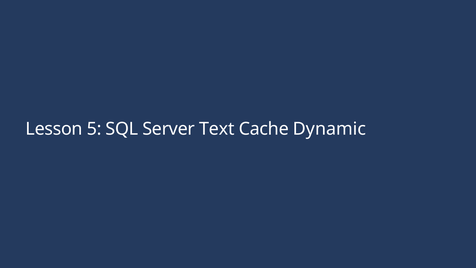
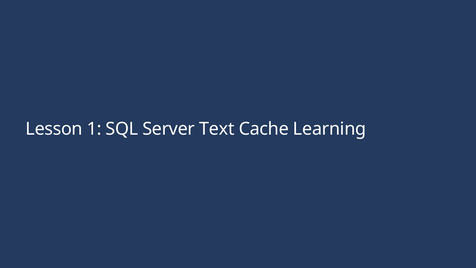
5: 5 -> 1 (94, 129)
Dynamic: Dynamic -> Learning (330, 129)
